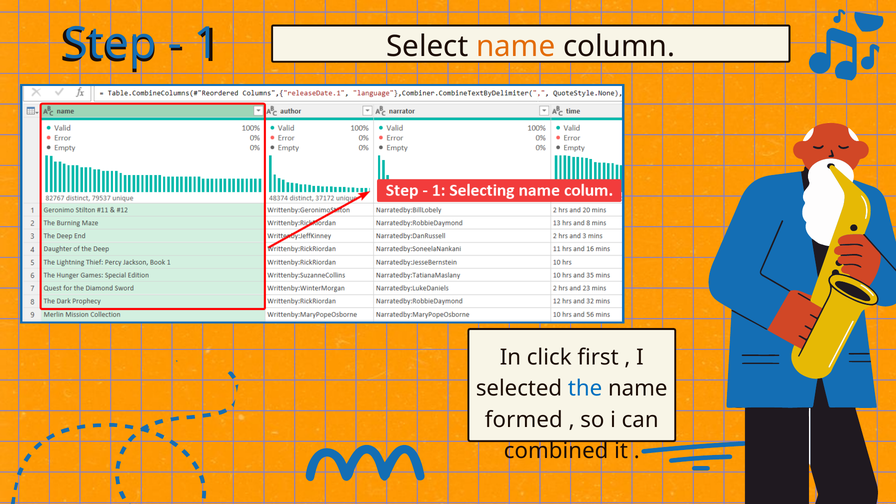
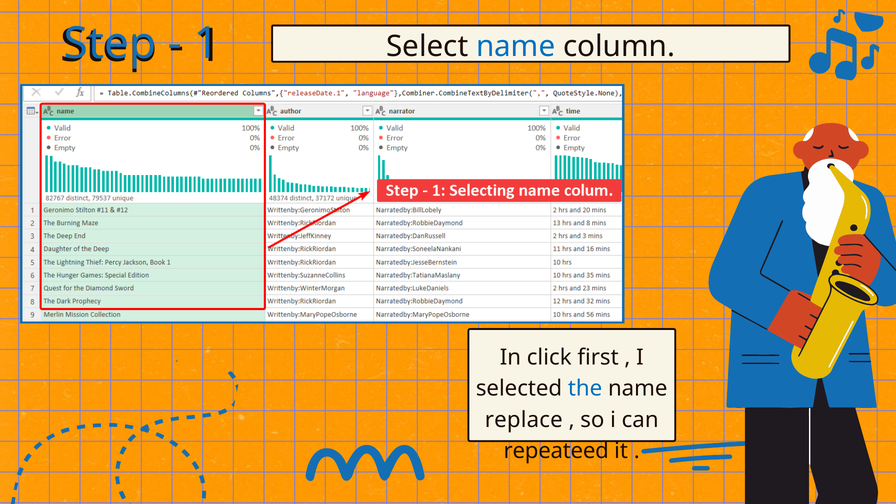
name colour: orange -> blue (516, 47)
formed: formed -> replace (524, 420)
combined: combined -> repeateed (556, 451)
